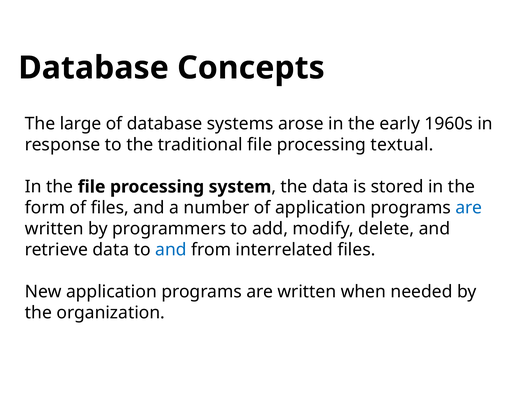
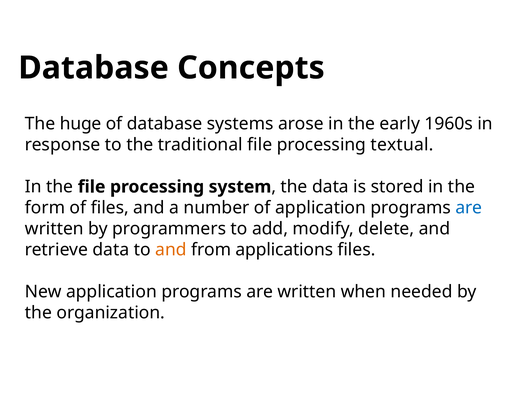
large: large -> huge (81, 124)
and colour: blue -> orange (171, 250)
interrelated: interrelated -> applications (284, 250)
